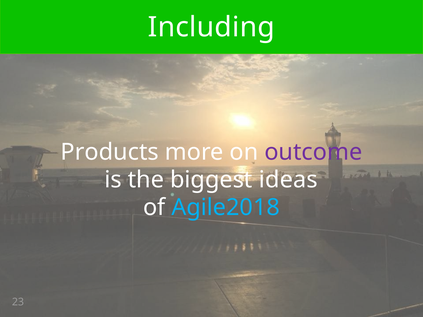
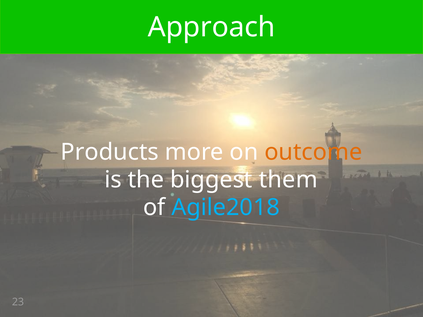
Including: Including -> Approach (212, 27)
outcome colour: purple -> orange (313, 152)
ideas: ideas -> them (288, 180)
